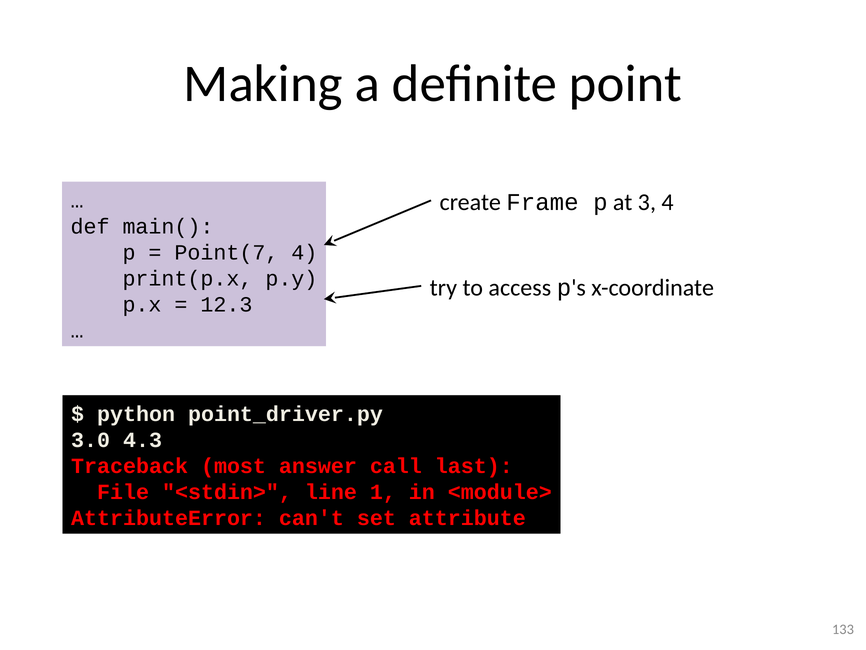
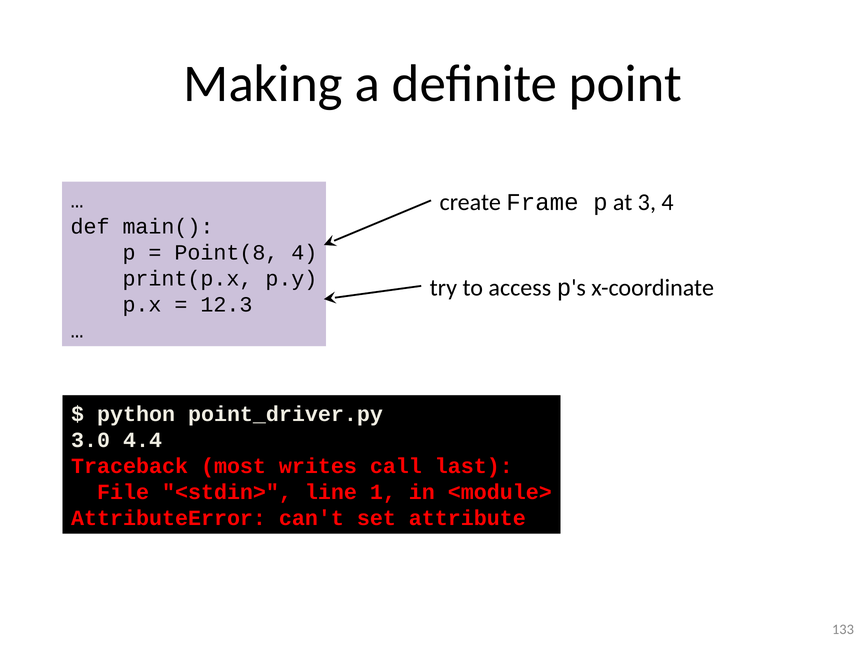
Point(7: Point(7 -> Point(8 (226, 252)
4.3: 4.3 -> 4.4 (143, 440)
answer: answer -> writes (318, 466)
